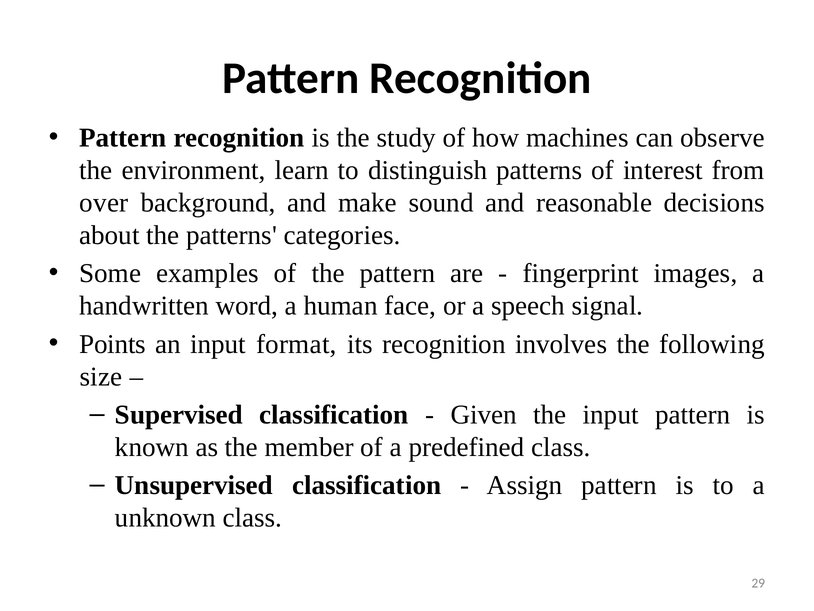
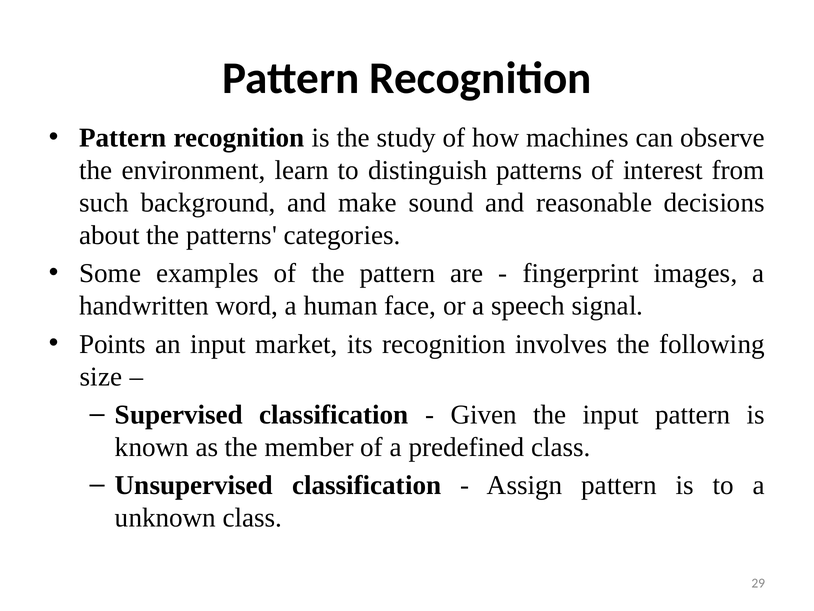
over: over -> such (104, 203)
format: format -> market (296, 344)
